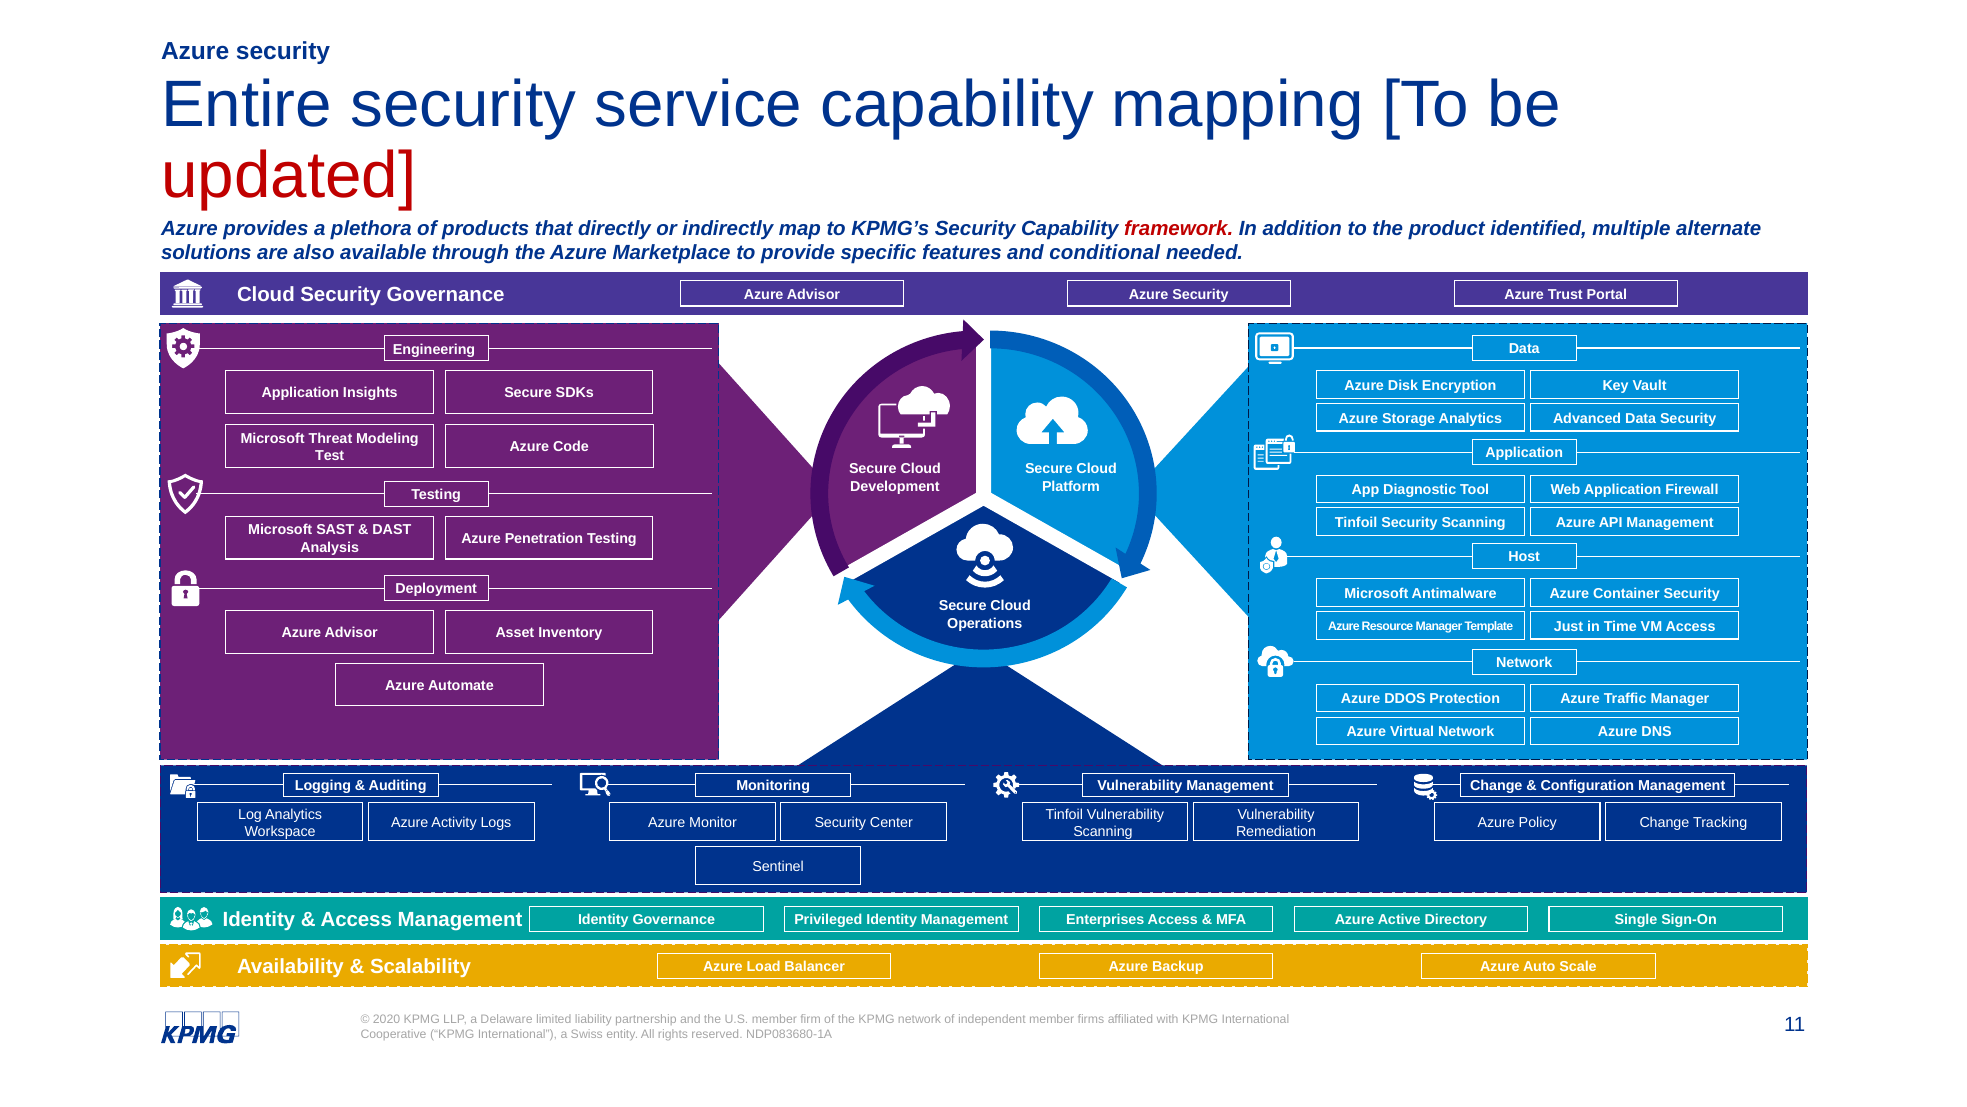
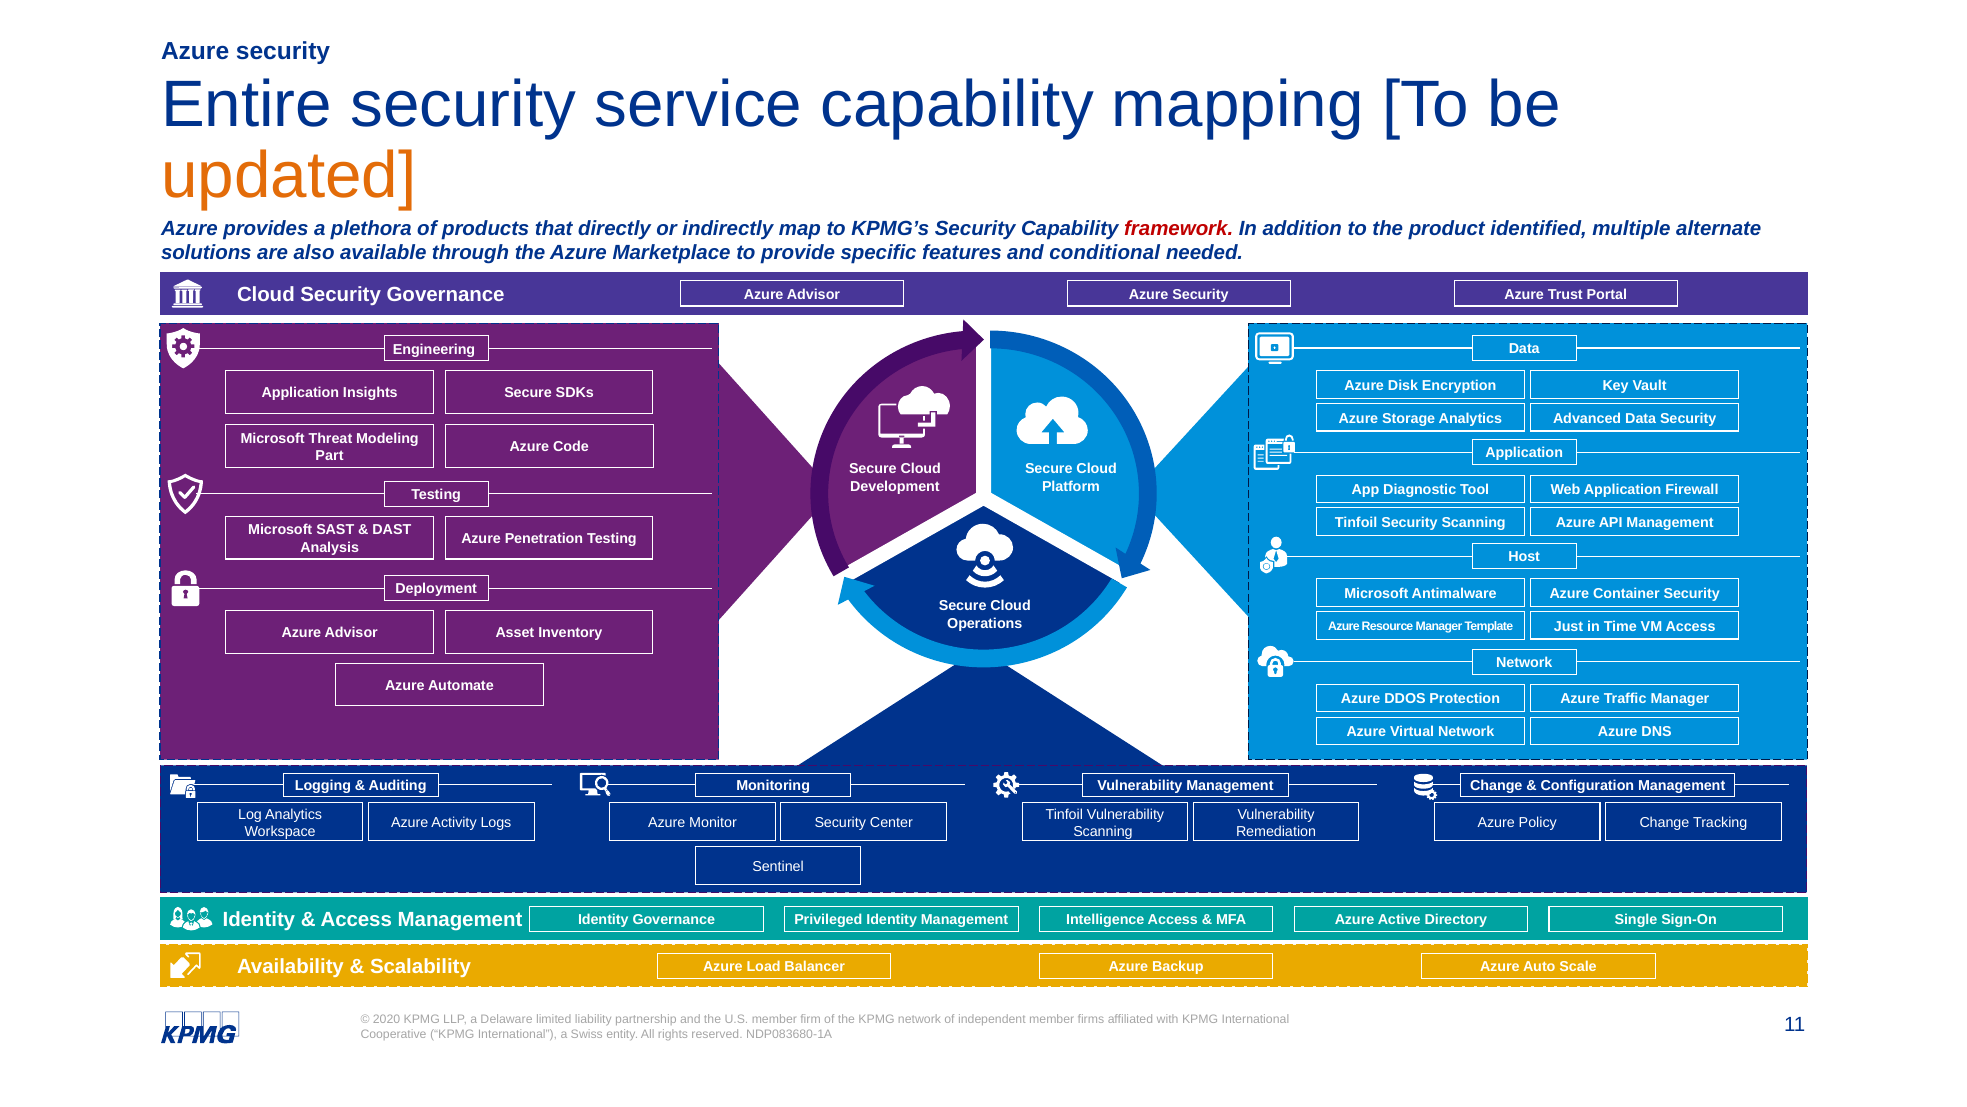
updated colour: red -> orange (289, 176)
Test: Test -> Part (330, 456)
Enterprises: Enterprises -> Intelligence (1105, 919)
